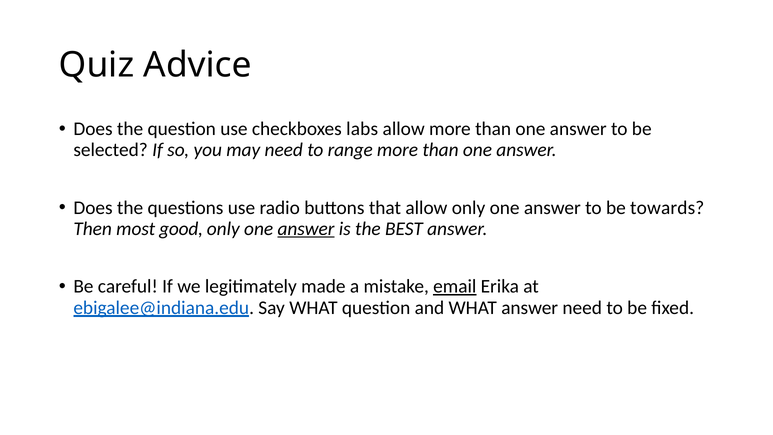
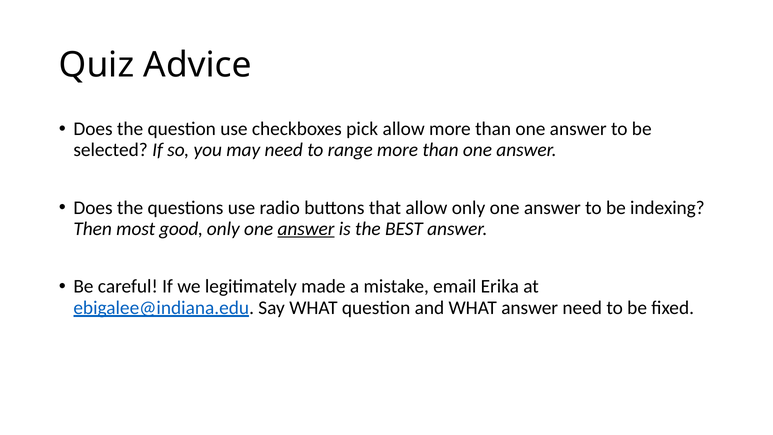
labs: labs -> pick (362, 129)
towards: towards -> indexing (667, 208)
email underline: present -> none (455, 286)
